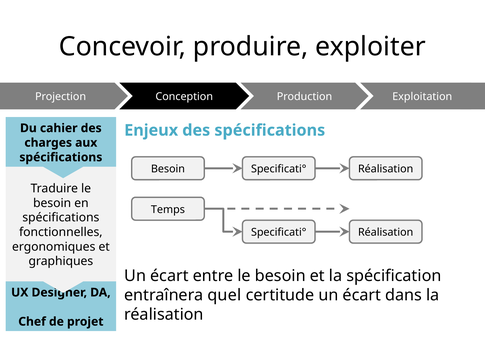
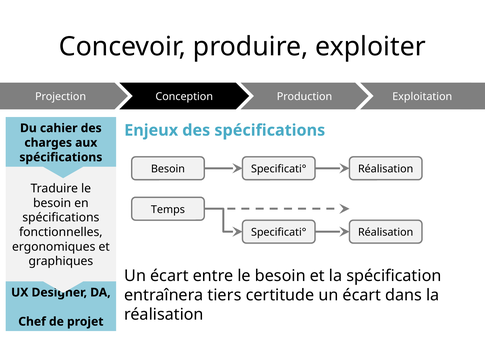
quel: quel -> tiers (224, 295)
